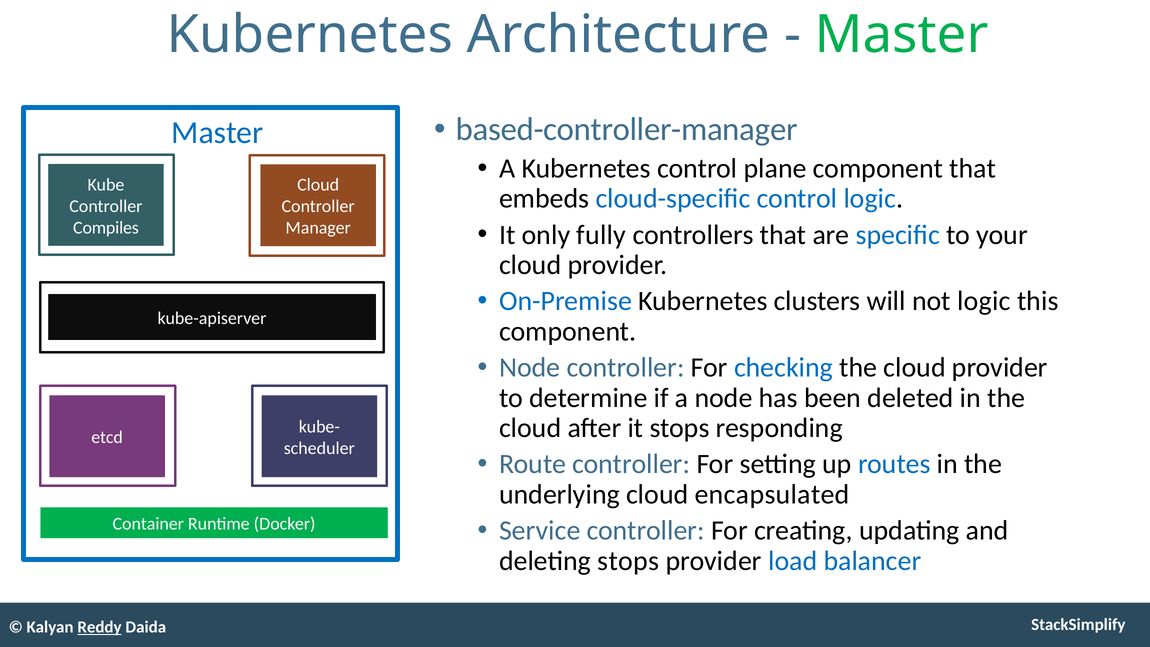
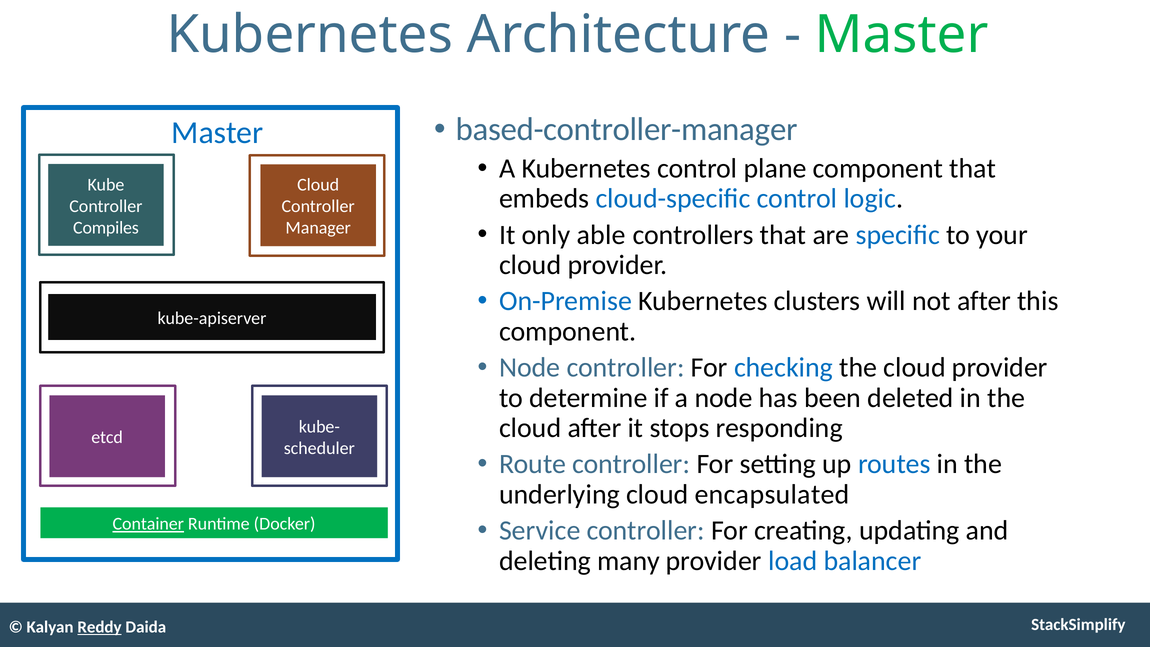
fully: fully -> able (601, 235)
not logic: logic -> after (984, 301)
Container underline: none -> present (148, 524)
deleting stops: stops -> many (629, 561)
